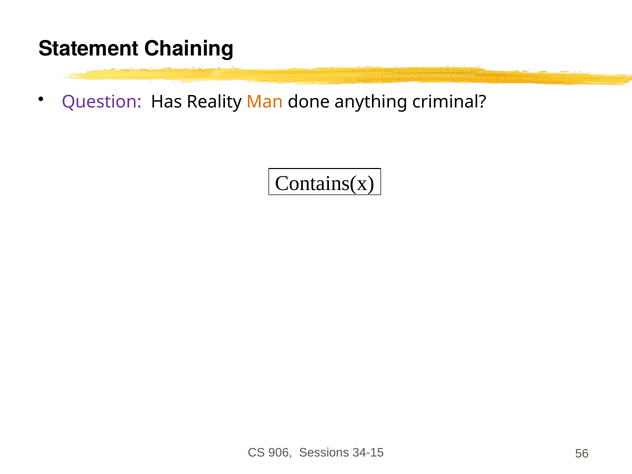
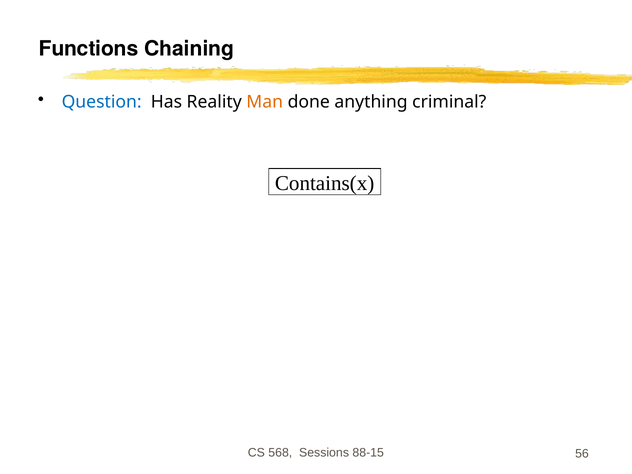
Statement: Statement -> Functions (89, 49)
Question colour: purple -> blue (102, 102)
906: 906 -> 568 (280, 452)
34-15: 34-15 -> 88-15 (368, 452)
